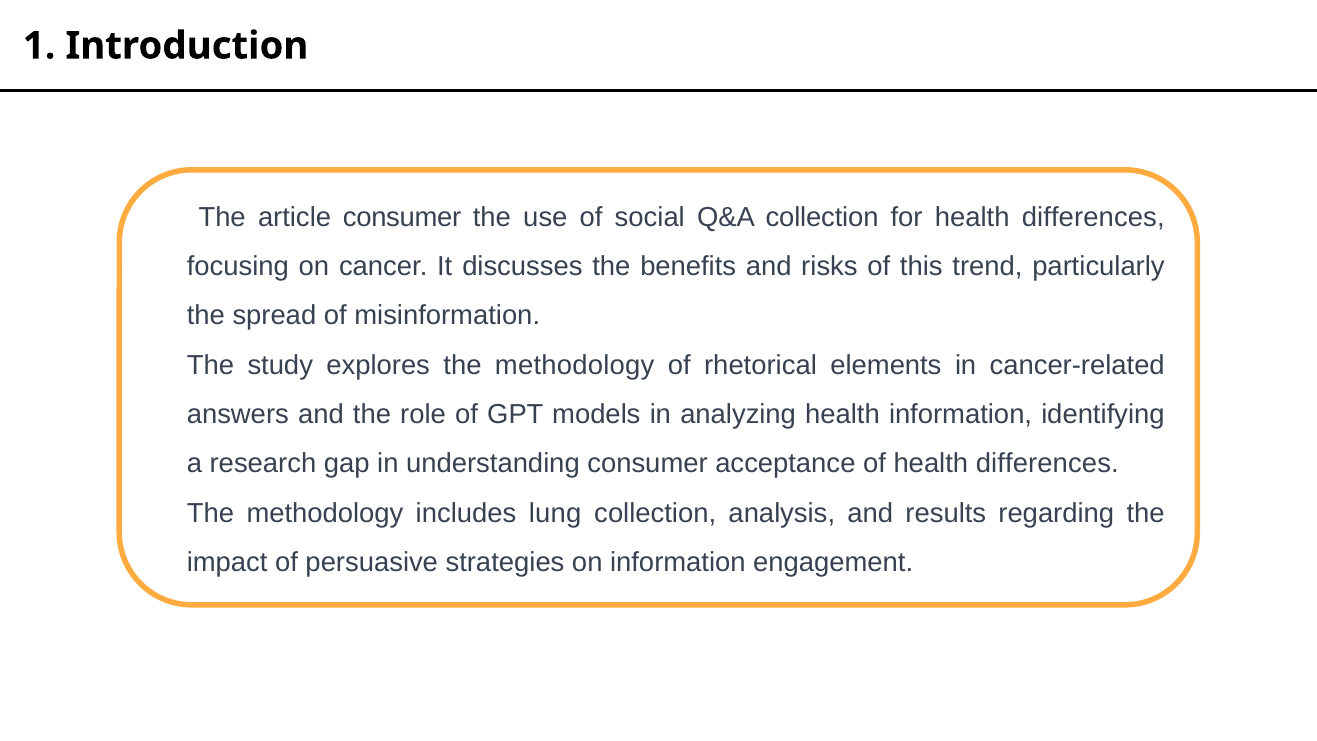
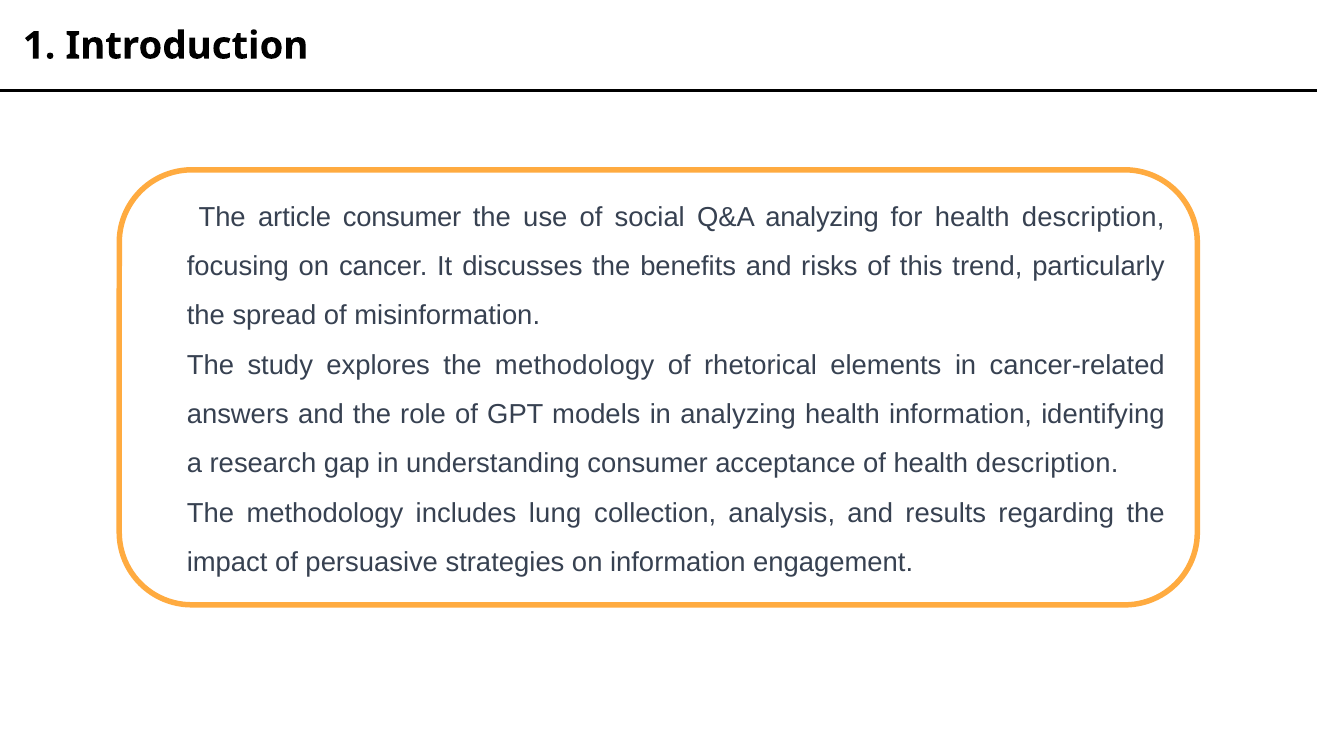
Q&A collection: collection -> analyzing (822, 217)
for health differences: differences -> description (1093, 217)
of health differences: differences -> description (1047, 464)
